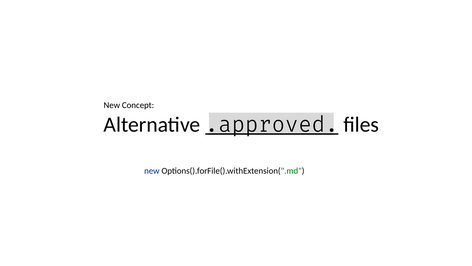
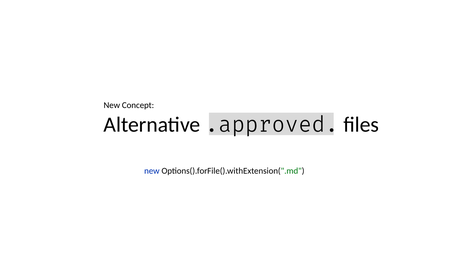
.approved underline: present -> none (272, 124)
